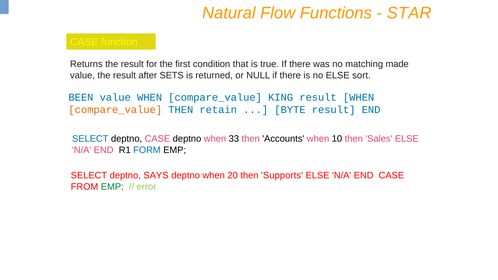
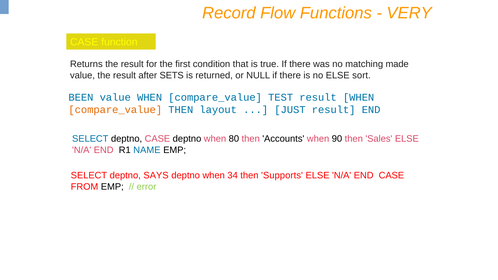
Natural: Natural -> Record (229, 13)
STAR: STAR -> VERY (409, 13)
KING: KING -> TEST (281, 97)
retain: retain -> layout (218, 110)
BYTE: BYTE -> JUST (290, 110)
33: 33 -> 80 (234, 139)
10: 10 -> 90 (337, 139)
FORM: FORM -> NAME (147, 150)
20: 20 -> 34 (233, 175)
EMP colour: green -> black (112, 187)
